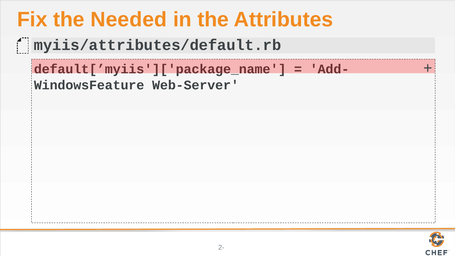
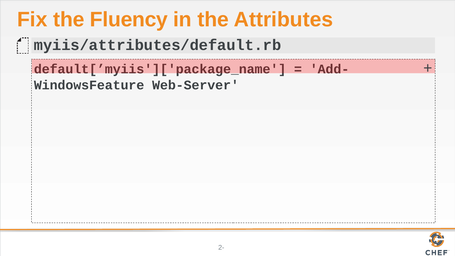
Needed: Needed -> Fluency (129, 20)
